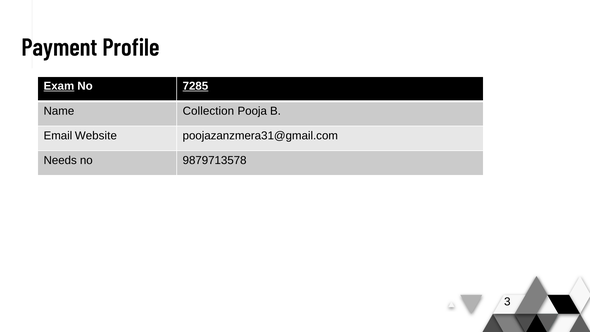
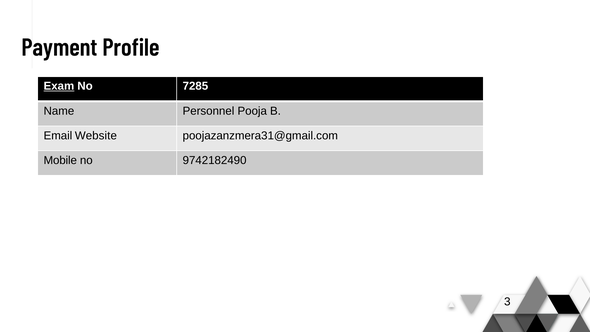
7285 underline: present -> none (195, 86)
Collection: Collection -> Personnel (208, 111)
Needs: Needs -> Mobile (60, 160)
9879713578: 9879713578 -> 9742182490 (215, 160)
